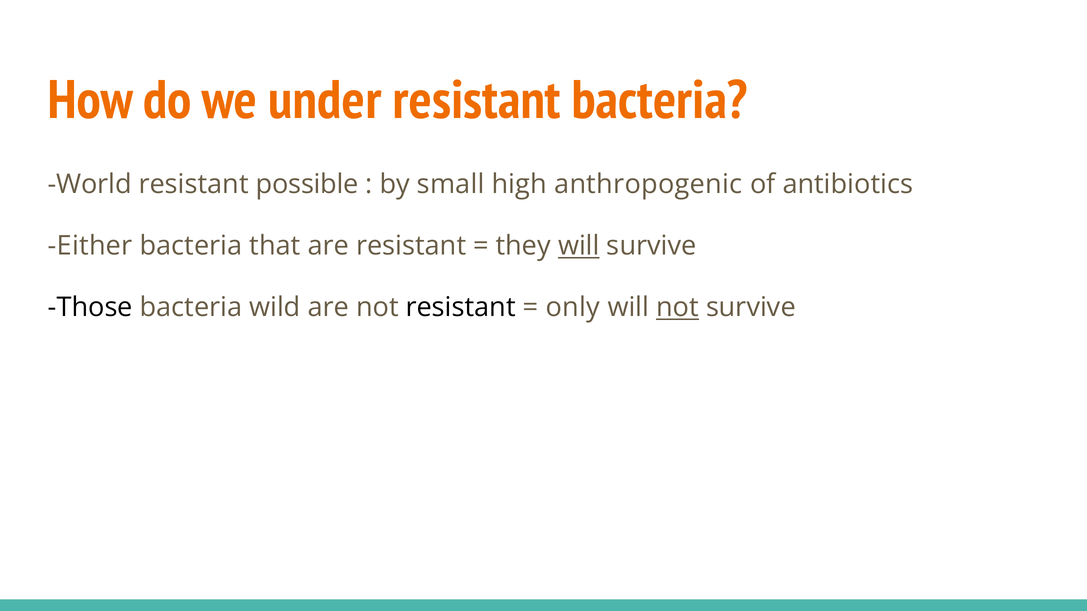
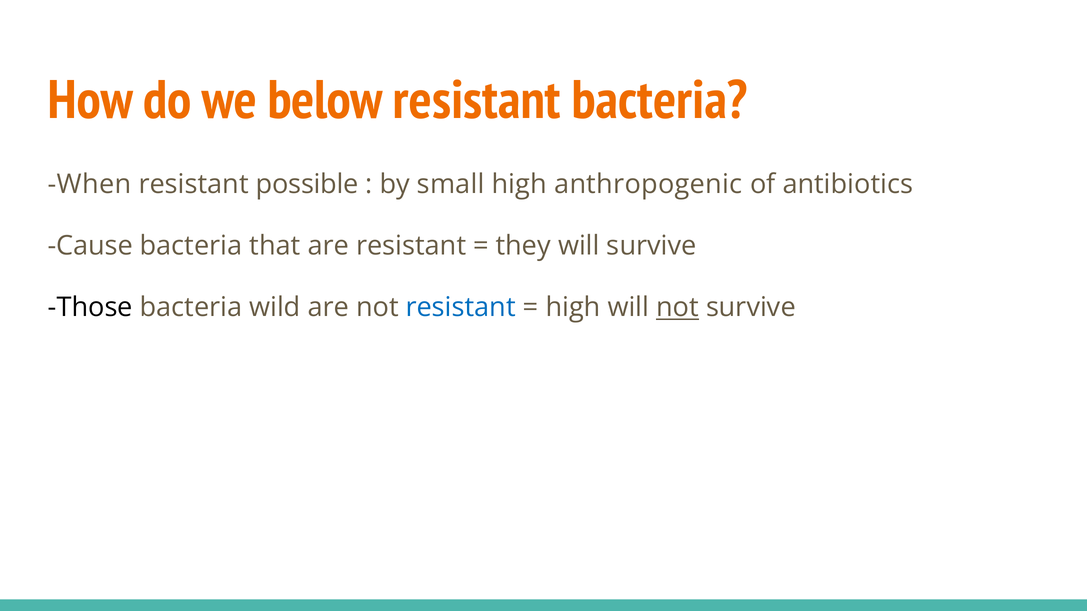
under: under -> below (325, 100)
World: World -> When (90, 185)
Either: Either -> Cause (90, 246)
will underline: present -> none (579, 246)
resistant colour: black -> blue (461, 308)
only: only -> high (573, 308)
